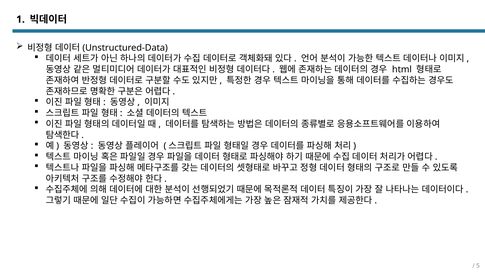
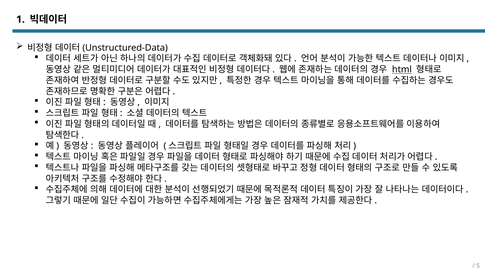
html underline: none -> present (402, 69)
